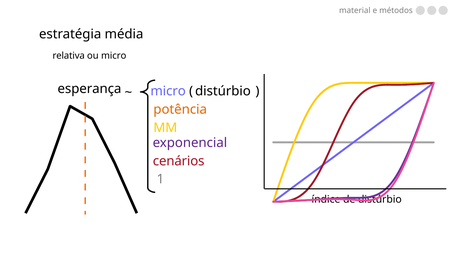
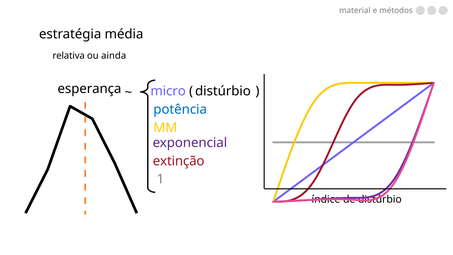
ou micro: micro -> ainda (114, 56)
potência colour: orange -> blue (180, 109)
cenários: cenários -> extinção (179, 161)
